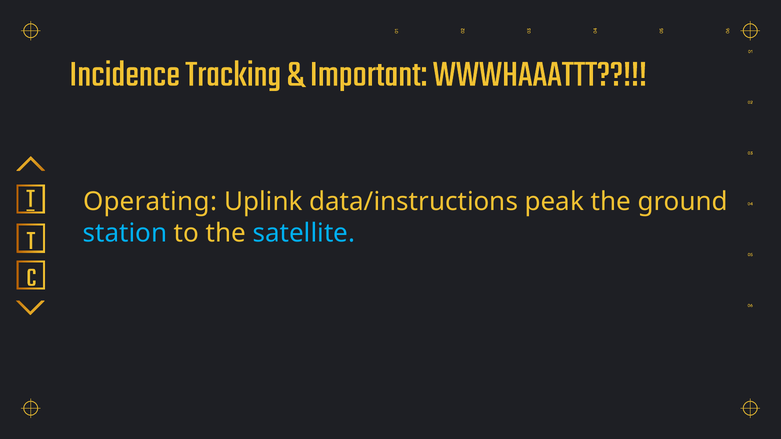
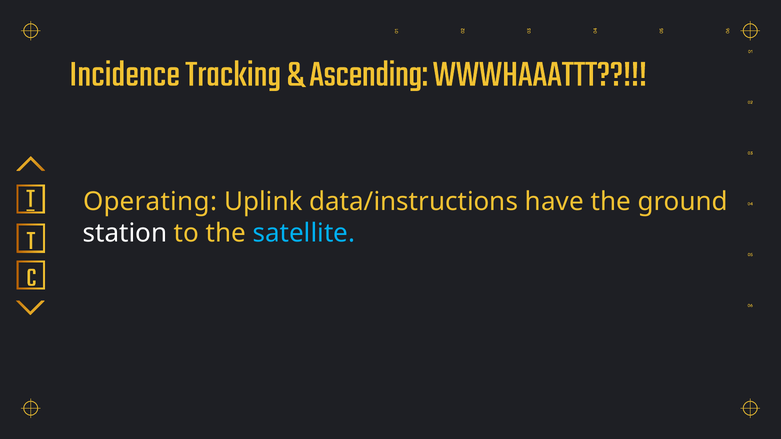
Important: Important -> Ascending (369, 73)
peak: peak -> have (554, 202)
station colour: light blue -> white (125, 233)
